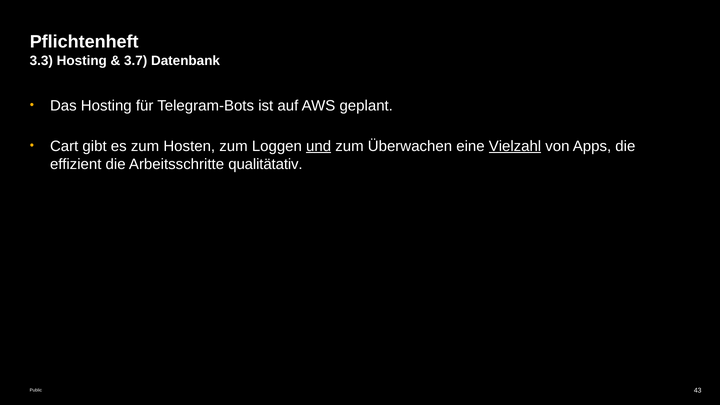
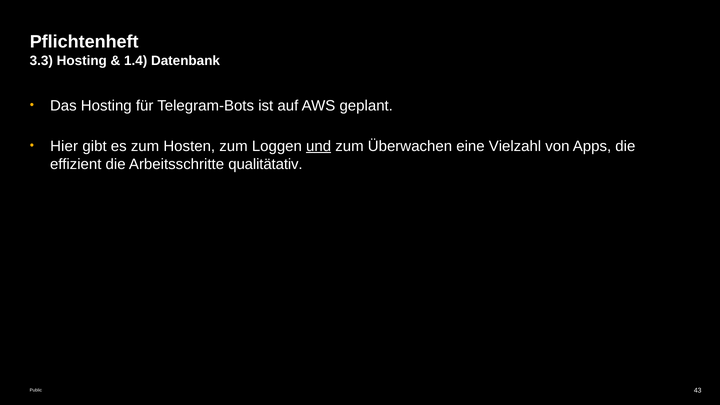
3.7: 3.7 -> 1.4 (136, 61)
Cart: Cart -> Hier (64, 146)
Vielzahl underline: present -> none (515, 146)
